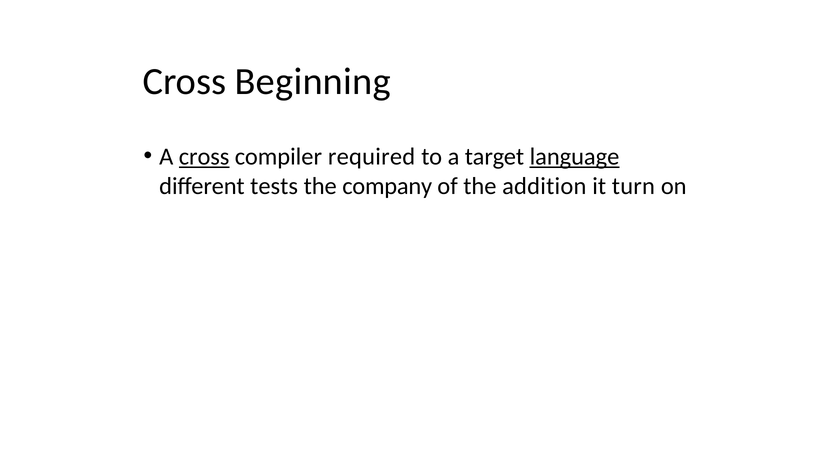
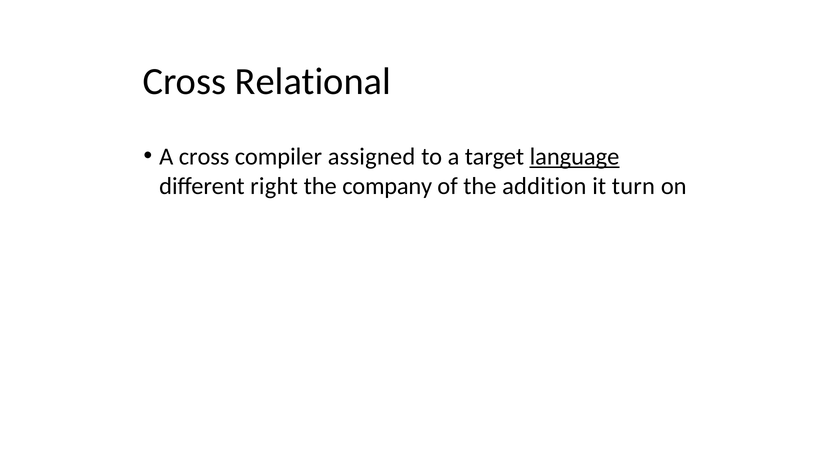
Beginning: Beginning -> Relational (313, 81)
cross underline: present -> none (204, 157)
required: required -> assigned (372, 157)
tests: tests -> right (274, 186)
